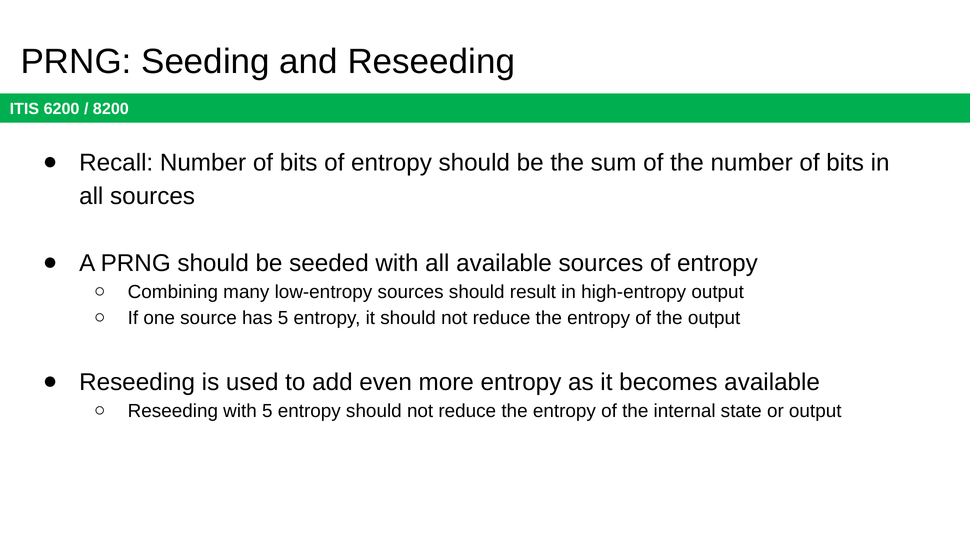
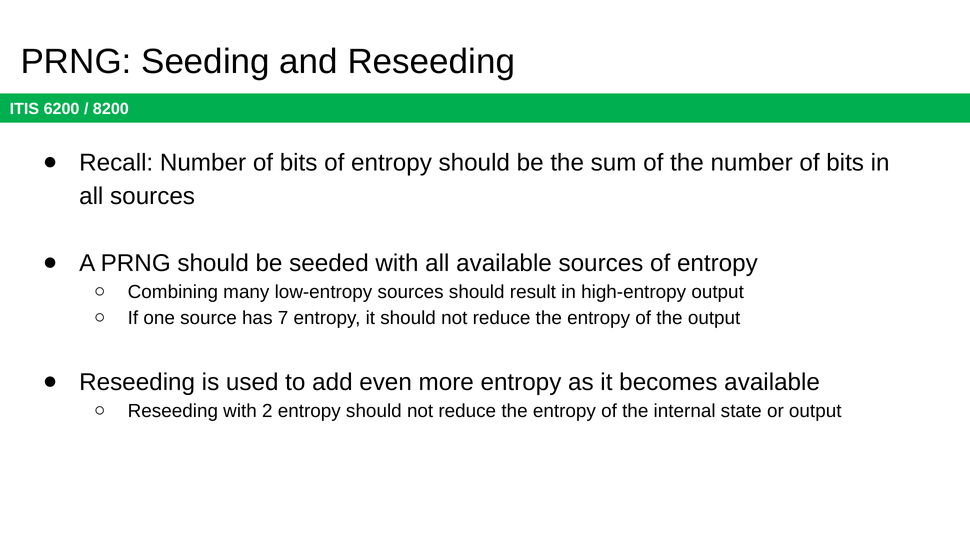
has 5: 5 -> 7 (283, 318)
with 5: 5 -> 2 (267, 411)
